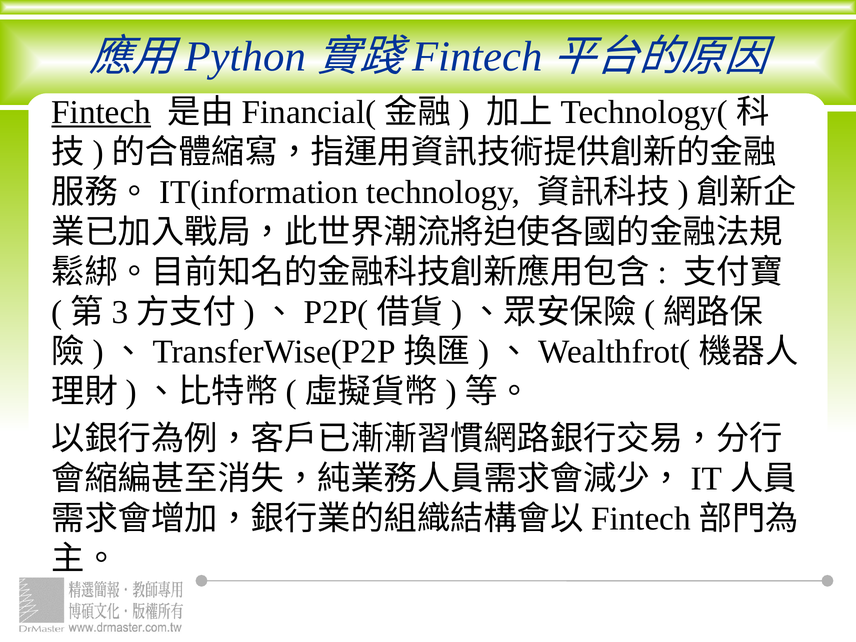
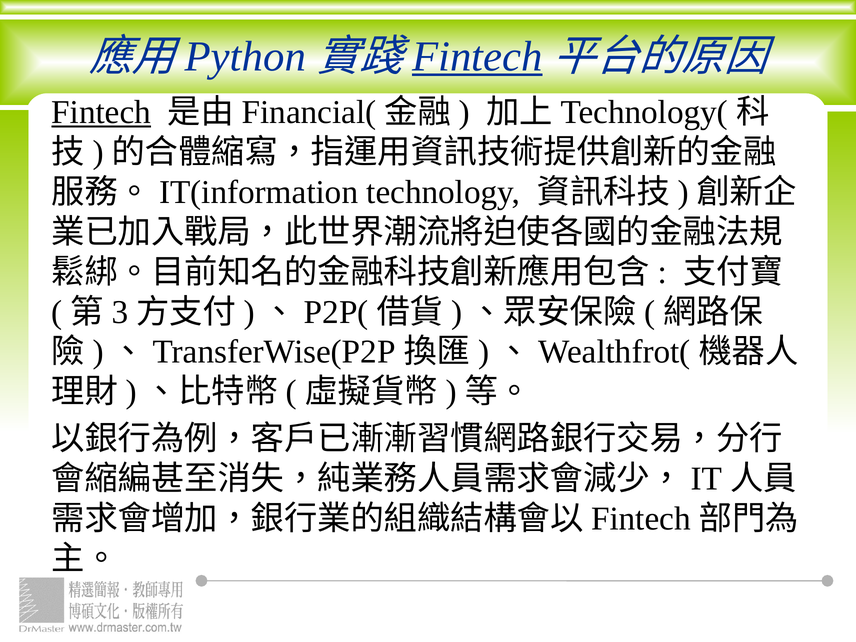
Fintech underline: none -> present (477, 56)
